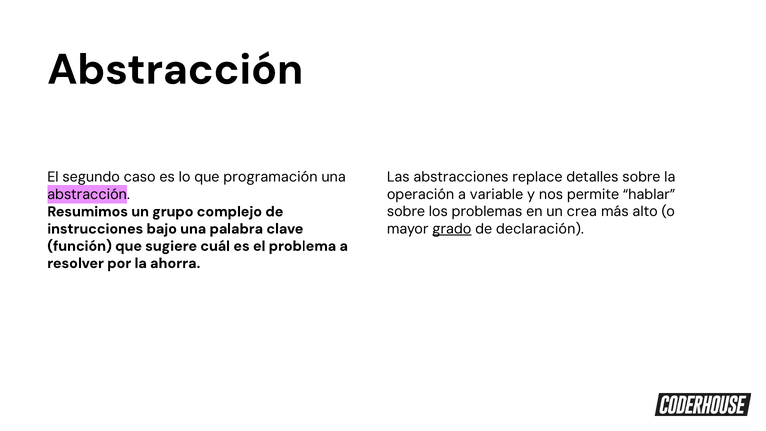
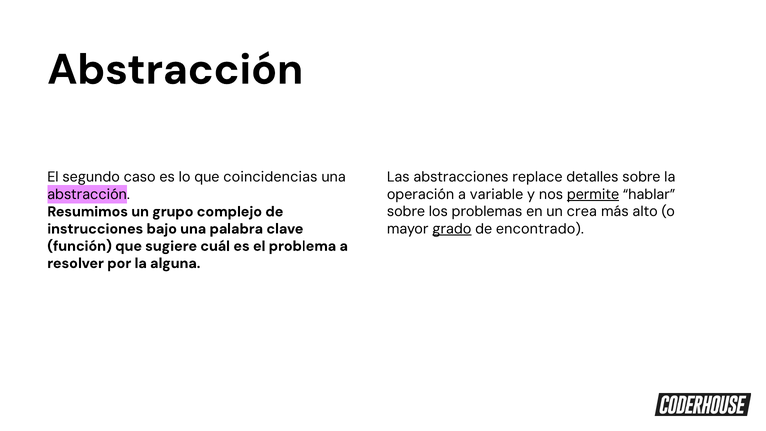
programación: programación -> coincidencias (270, 177)
permite underline: none -> present (593, 194)
declaración: declaración -> encontrado (540, 229)
ahorra: ahorra -> alguna (175, 263)
